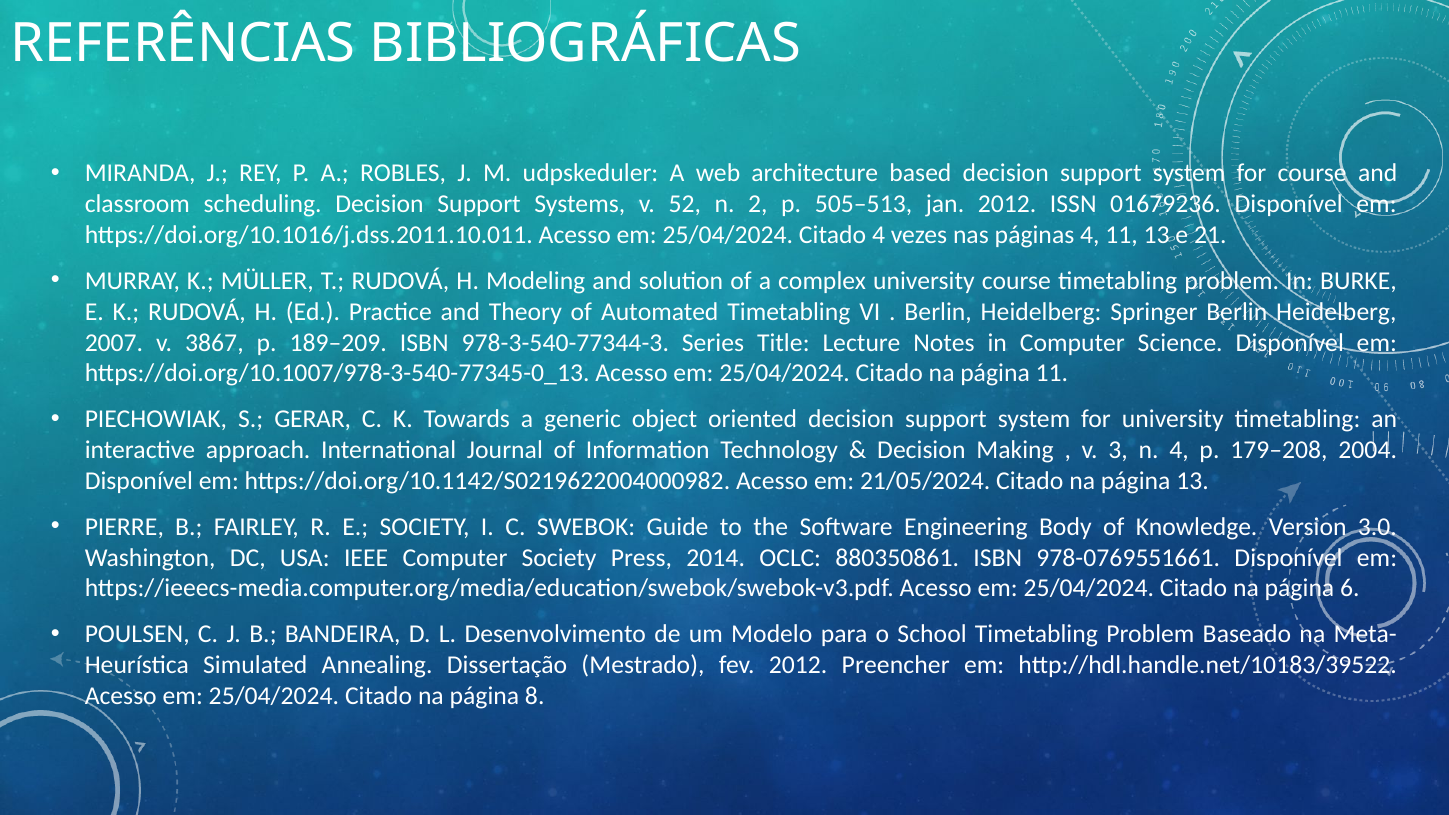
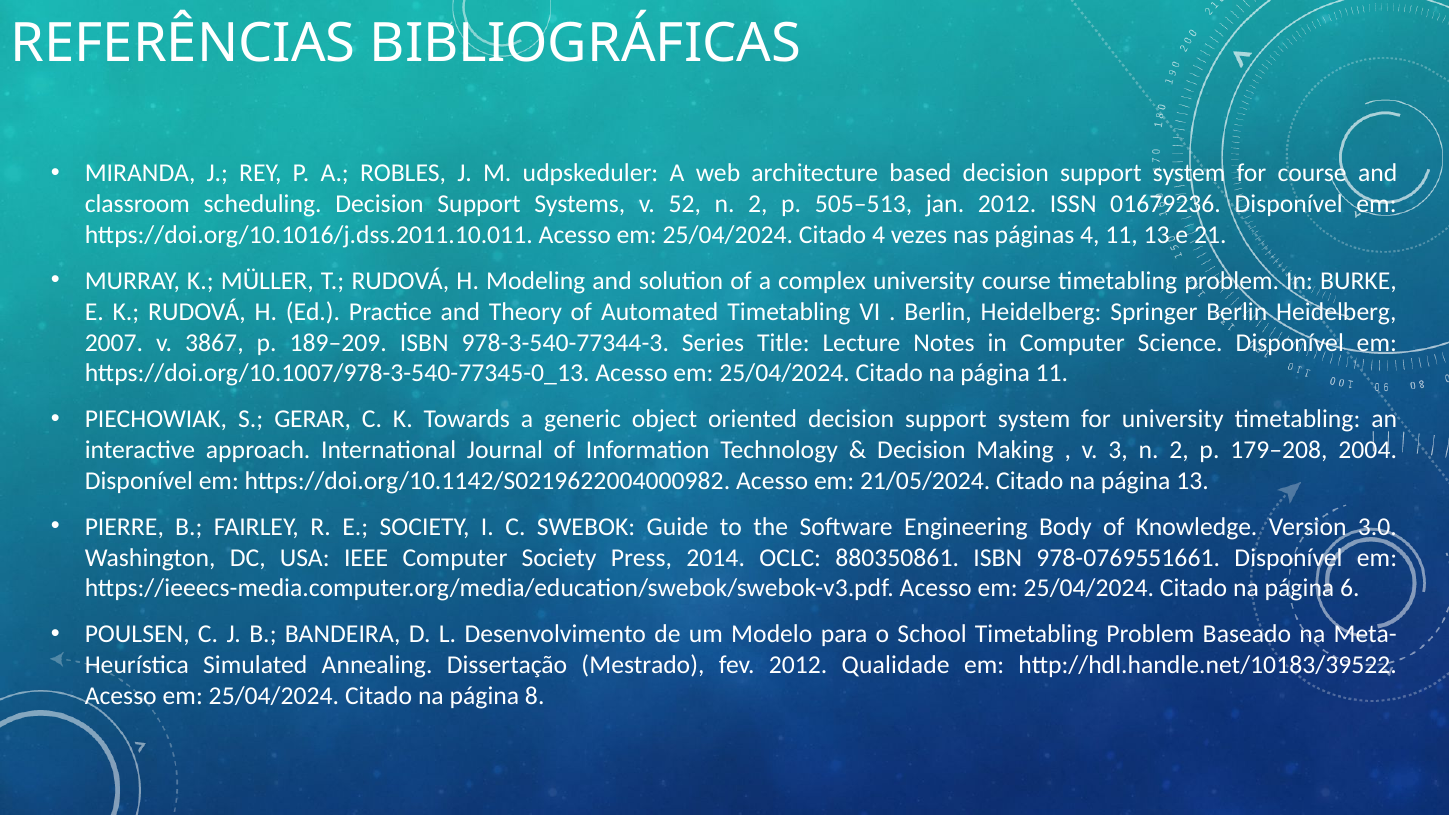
3 n 4: 4 -> 2 (1179, 450)
Preencher: Preencher -> Qualidade (896, 665)
